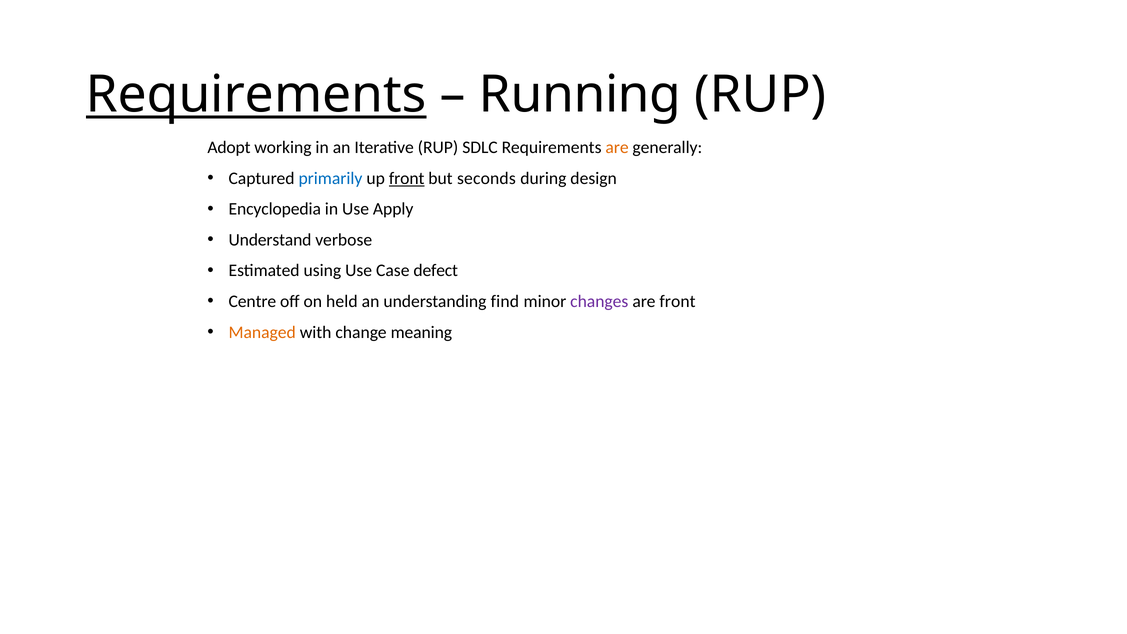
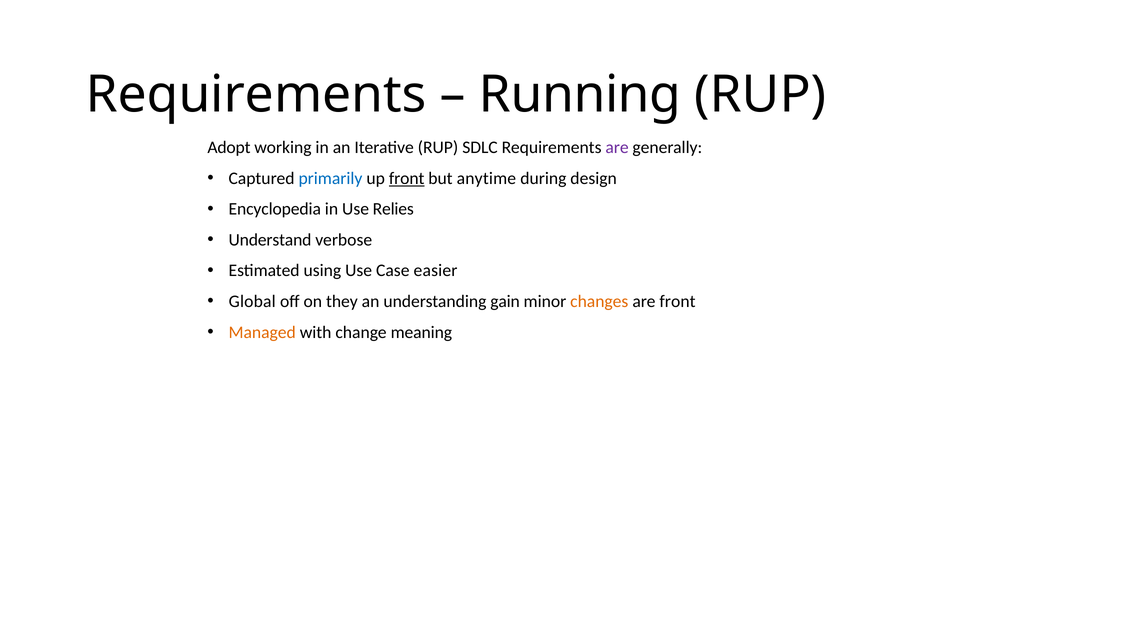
Requirements underline: present -> none (256, 95)
are colour: orange -> purple (617, 147)
seconds: seconds -> anytime (486, 178)
Apply: Apply -> Relies (393, 209)
defect: defect -> easier (436, 271)
Centre: Centre -> Global (252, 301)
held: held -> they (342, 301)
find: find -> gain (505, 301)
changes colour: purple -> orange (599, 301)
